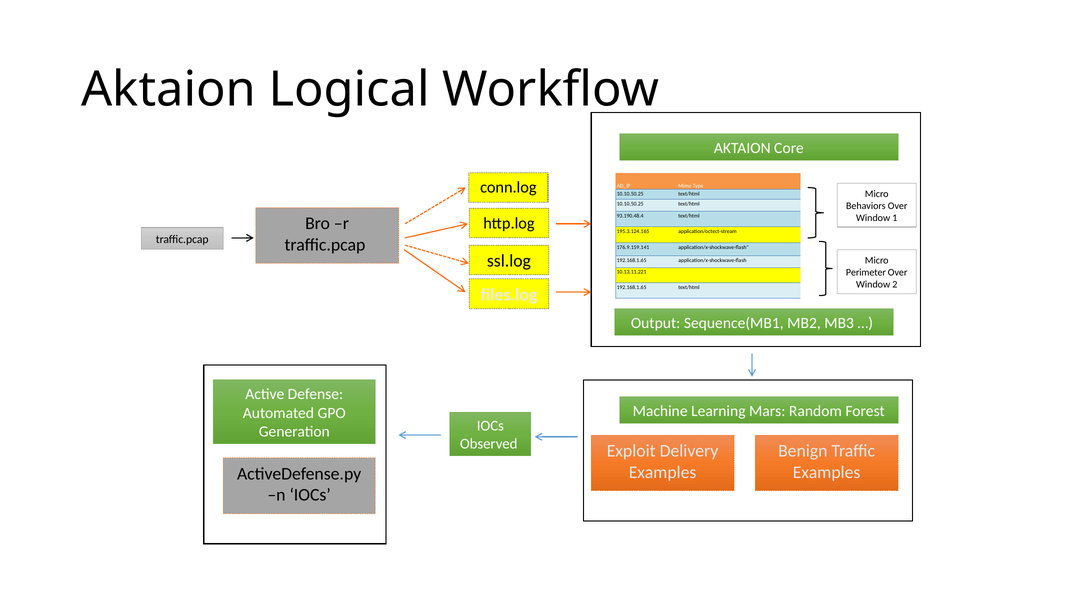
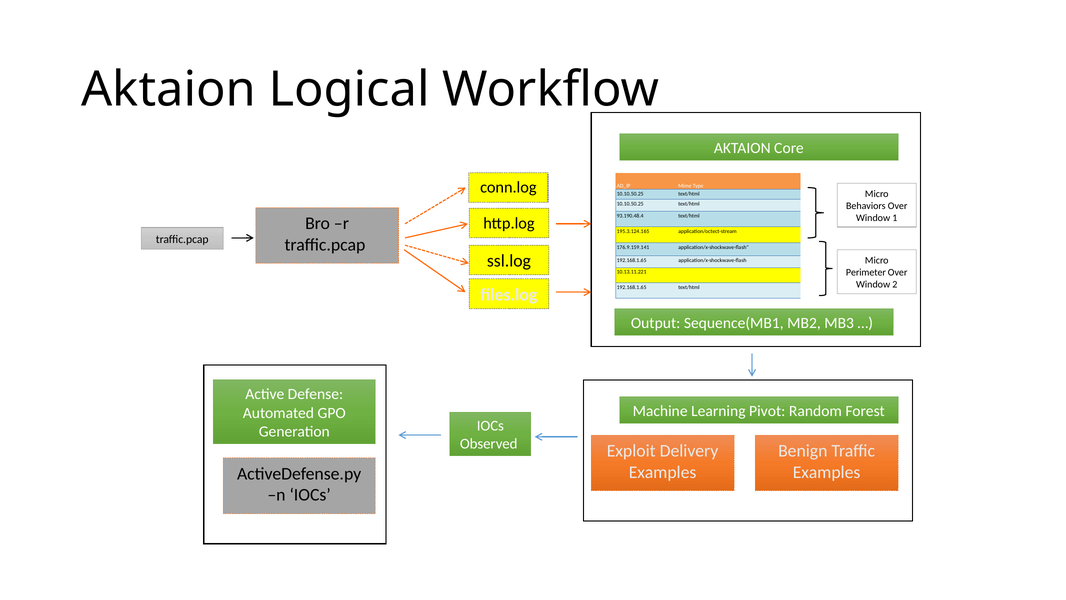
Mars: Mars -> Pivot (767, 411)
